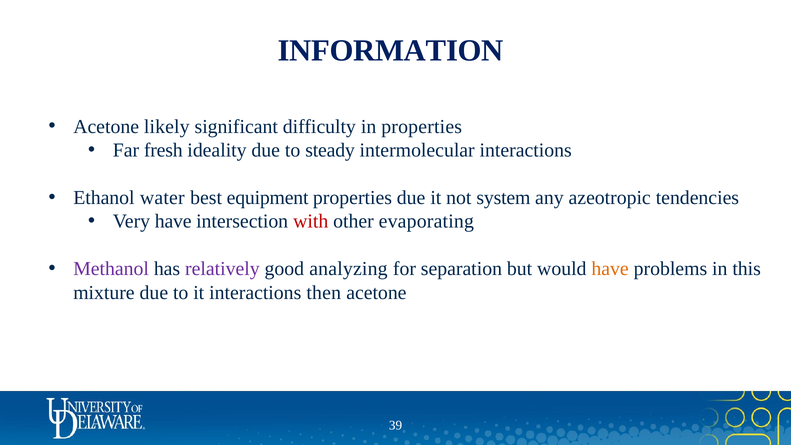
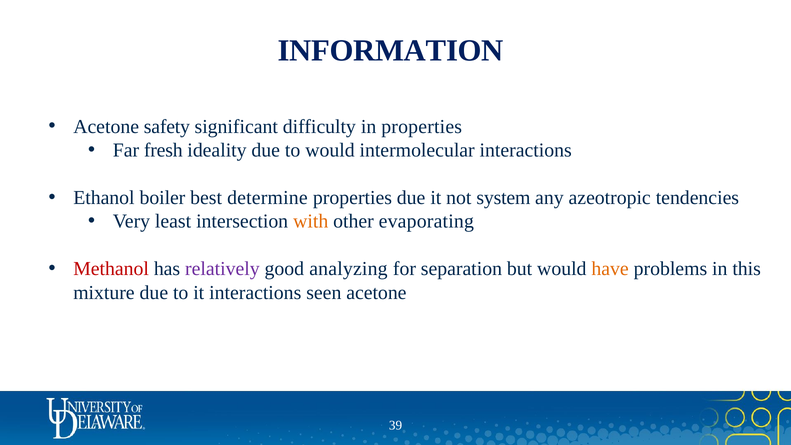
likely: likely -> safety (167, 126)
to steady: steady -> would (330, 150)
water: water -> boiler (162, 198)
equipment: equipment -> determine (267, 198)
Very have: have -> least (173, 221)
with colour: red -> orange (311, 221)
Methanol colour: purple -> red (111, 269)
then: then -> seen (324, 293)
